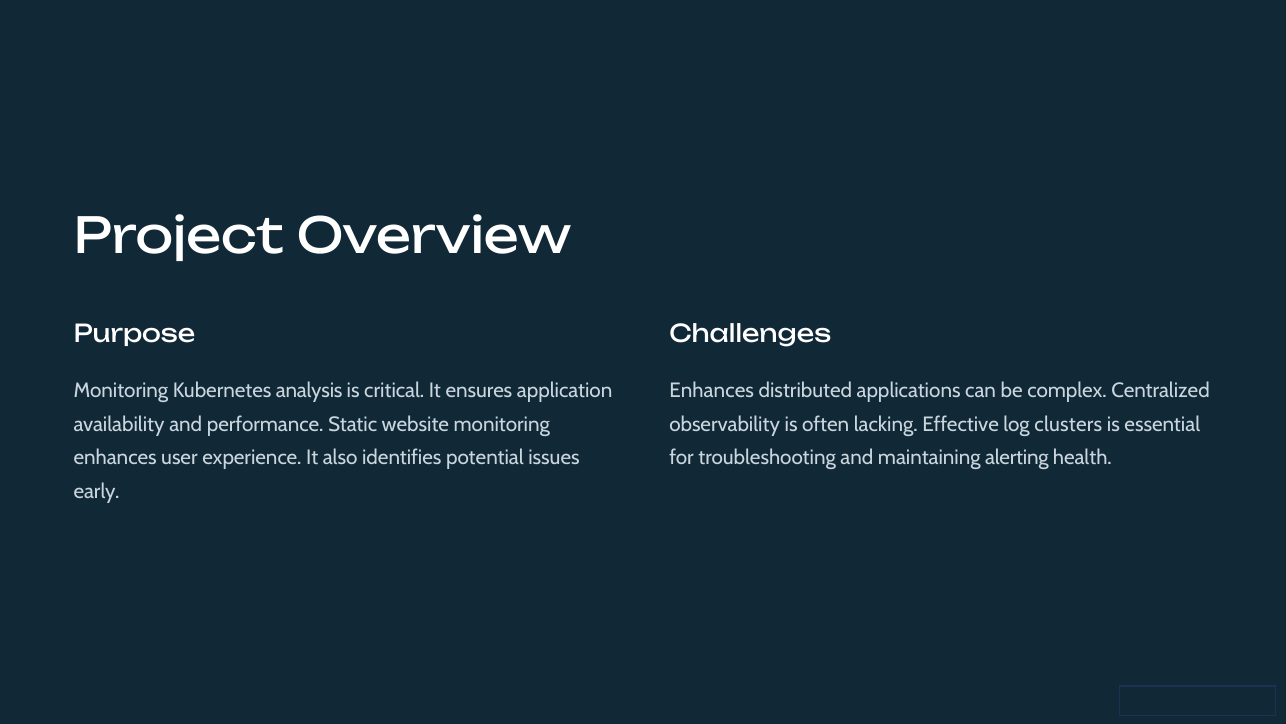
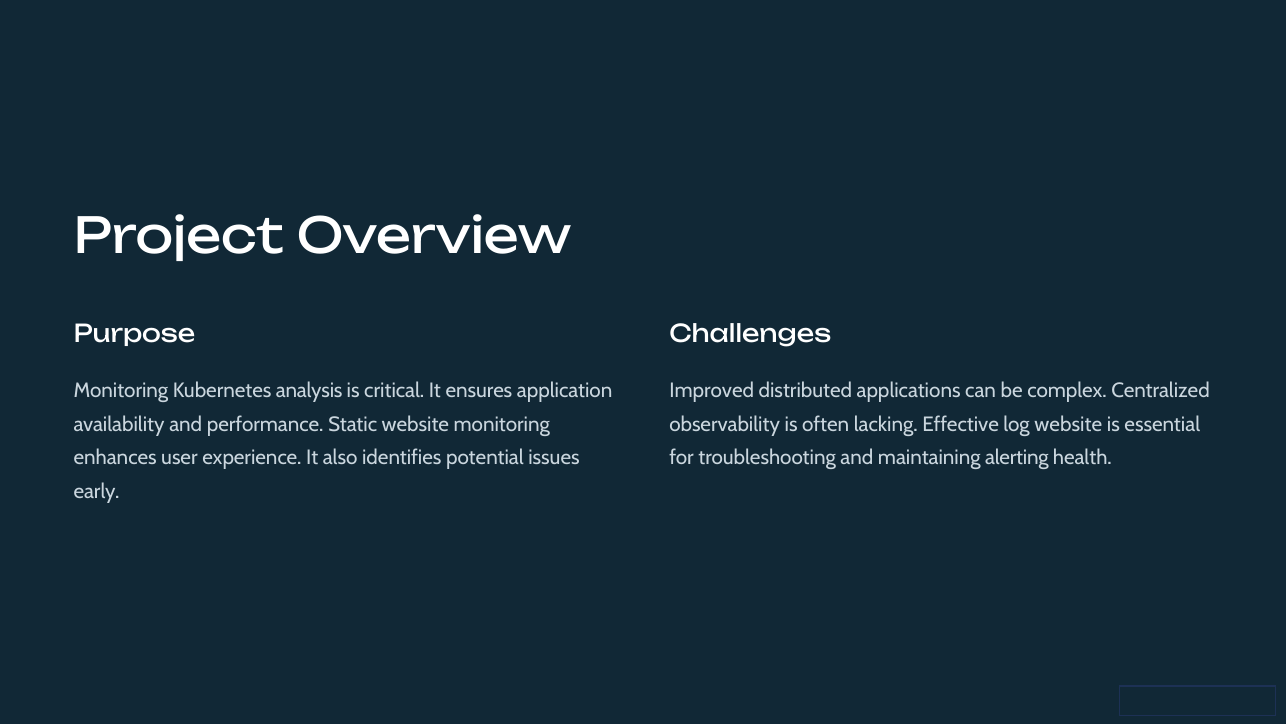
Enhances: Enhances -> Improved (712, 391)
log clusters: clusters -> website (1068, 424)
